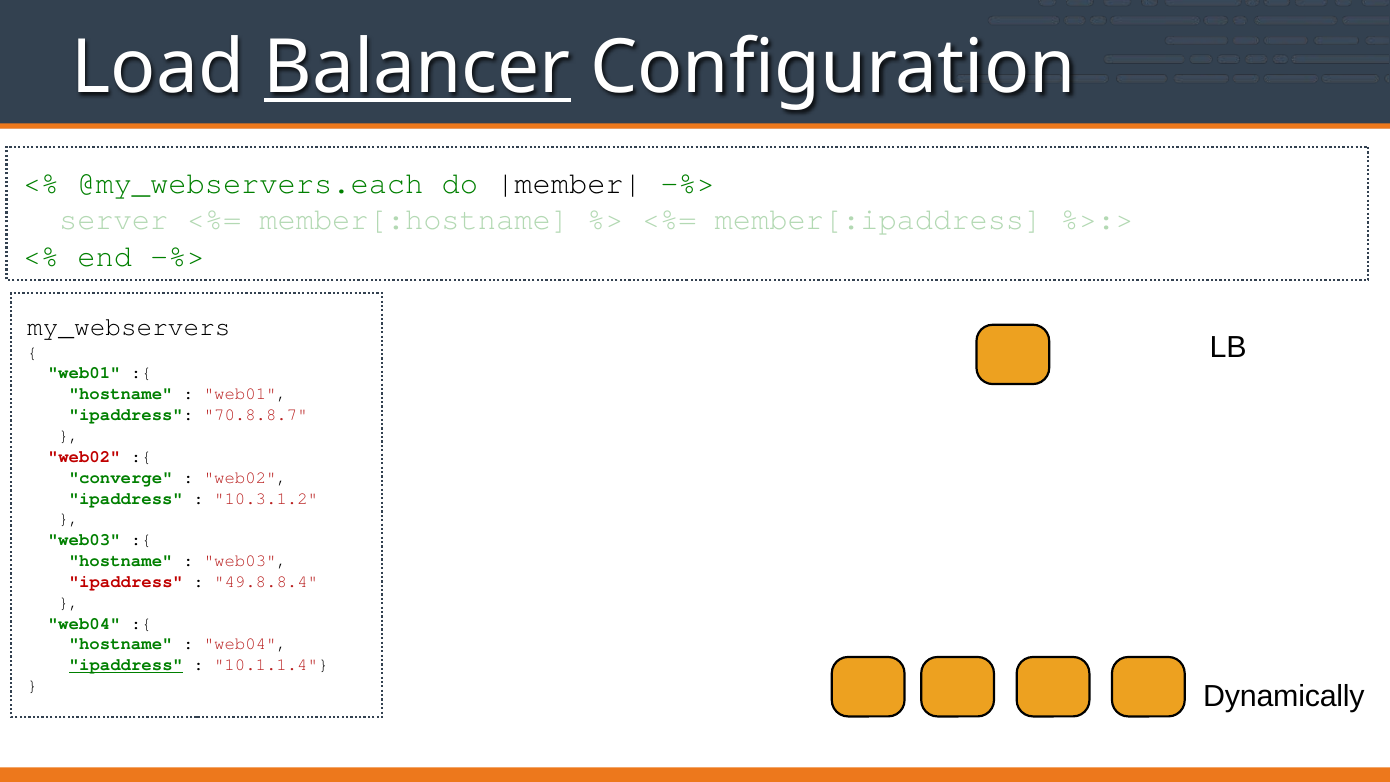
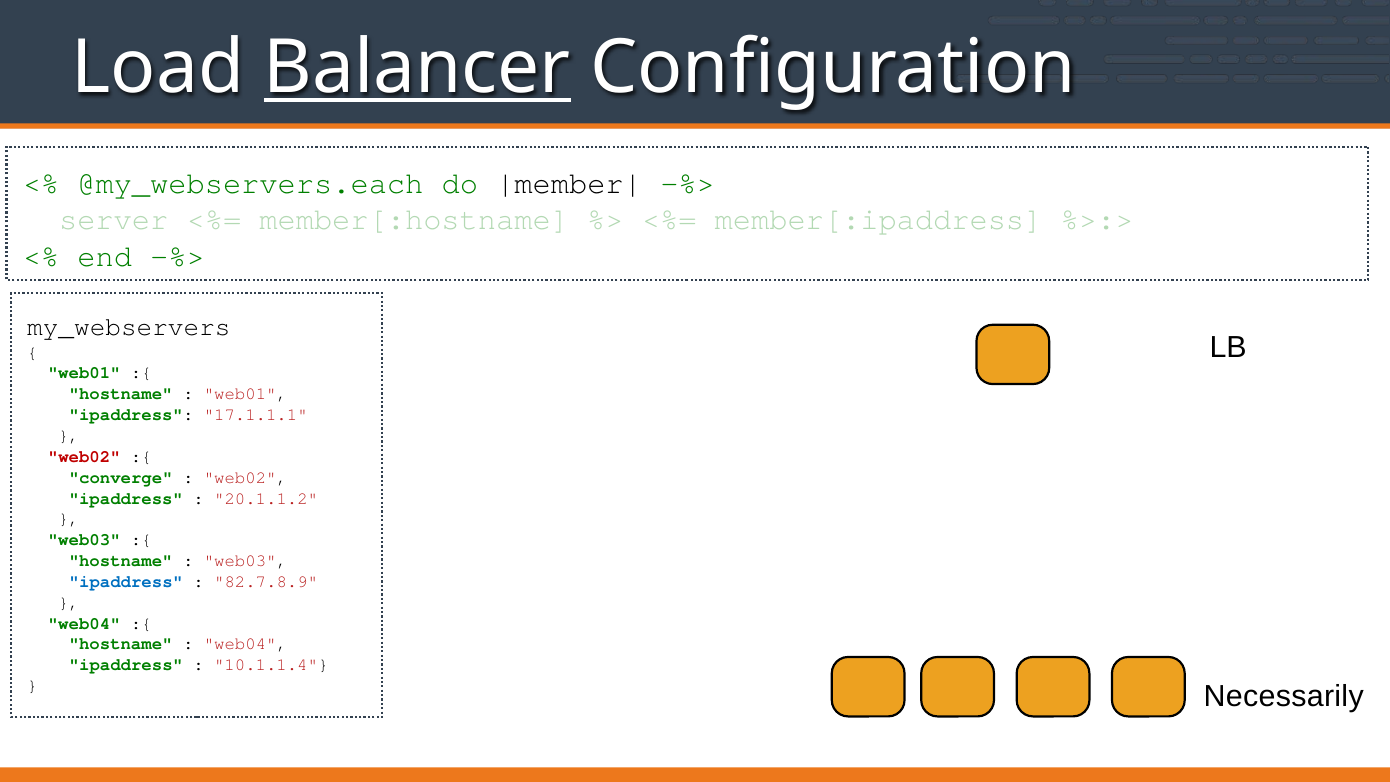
70.8.8.7: 70.8.8.7 -> 17.1.1.1 (256, 415)
10.3.1.2: 10.3.1.2 -> 20.1.1.2 (266, 498)
ipaddress colour: red -> blue (126, 582)
49.8.8.4: 49.8.8.4 -> 82.7.8.9 (266, 582)
ipaddress underline: present -> none (126, 665)
Dynamically: Dynamically -> Necessarily (1284, 696)
